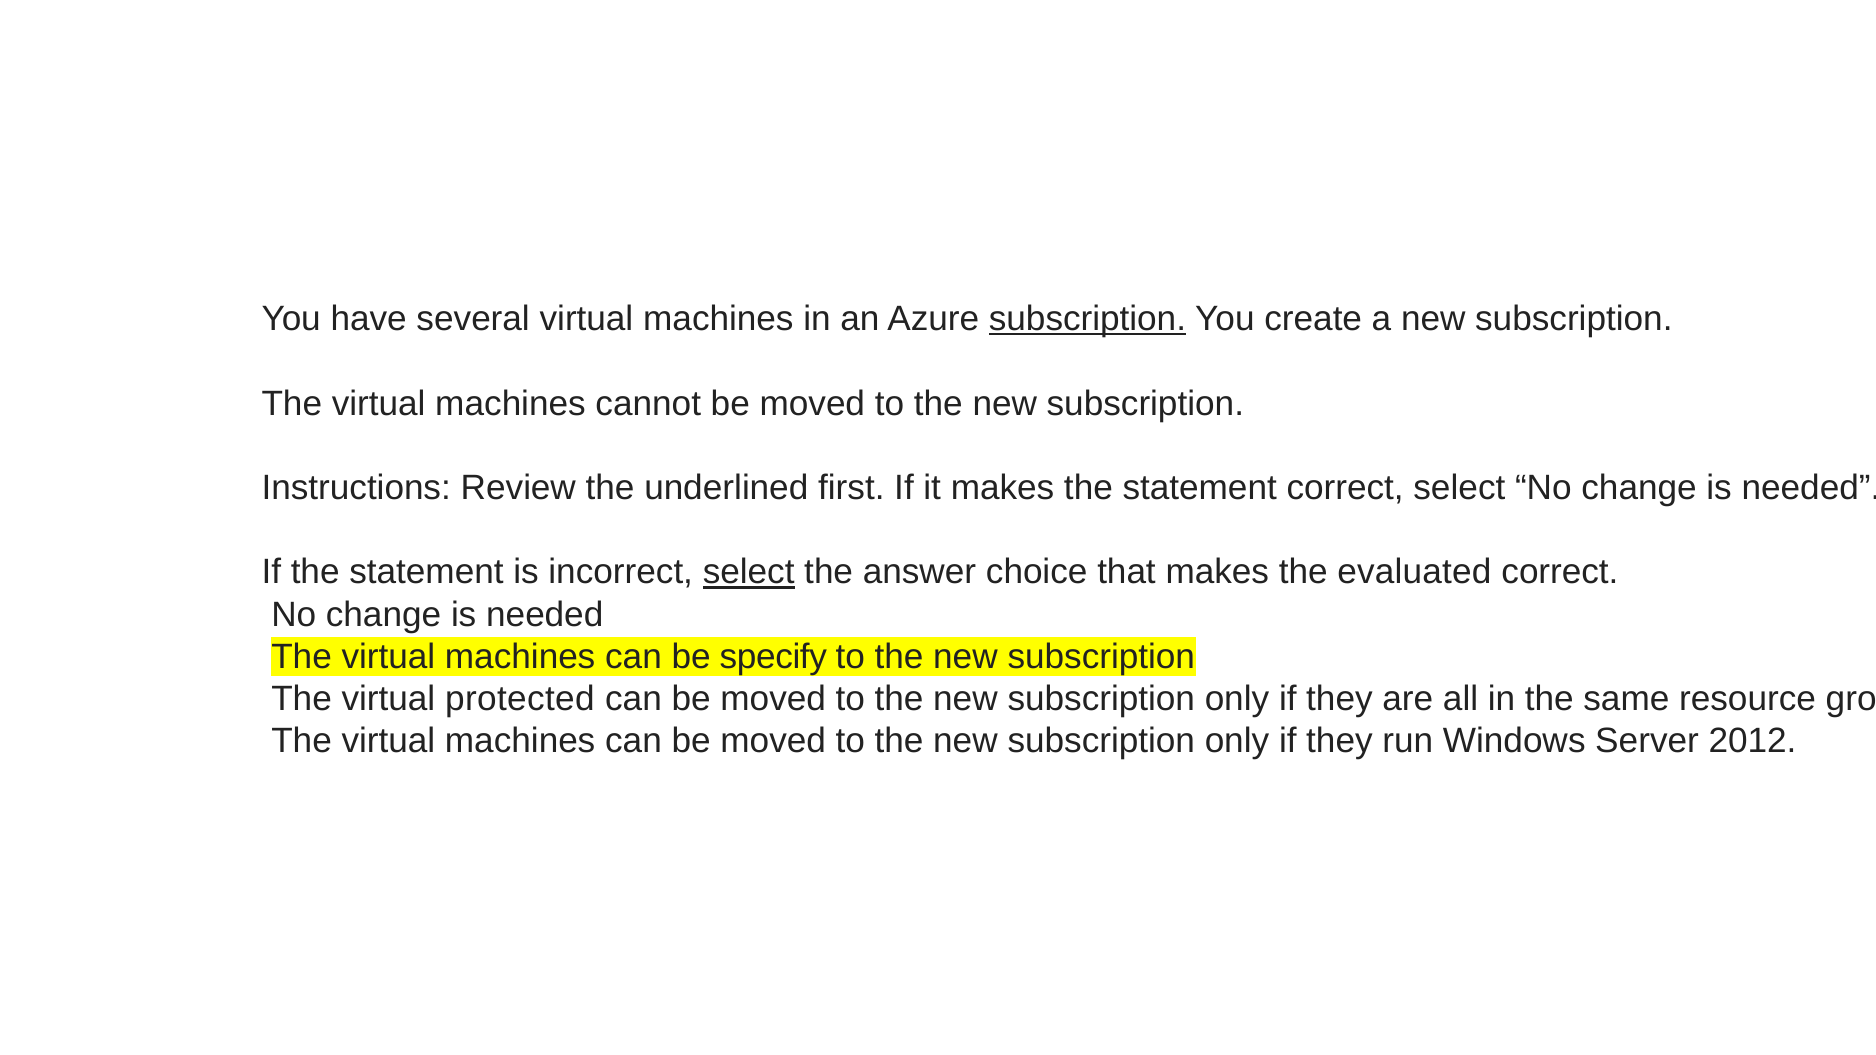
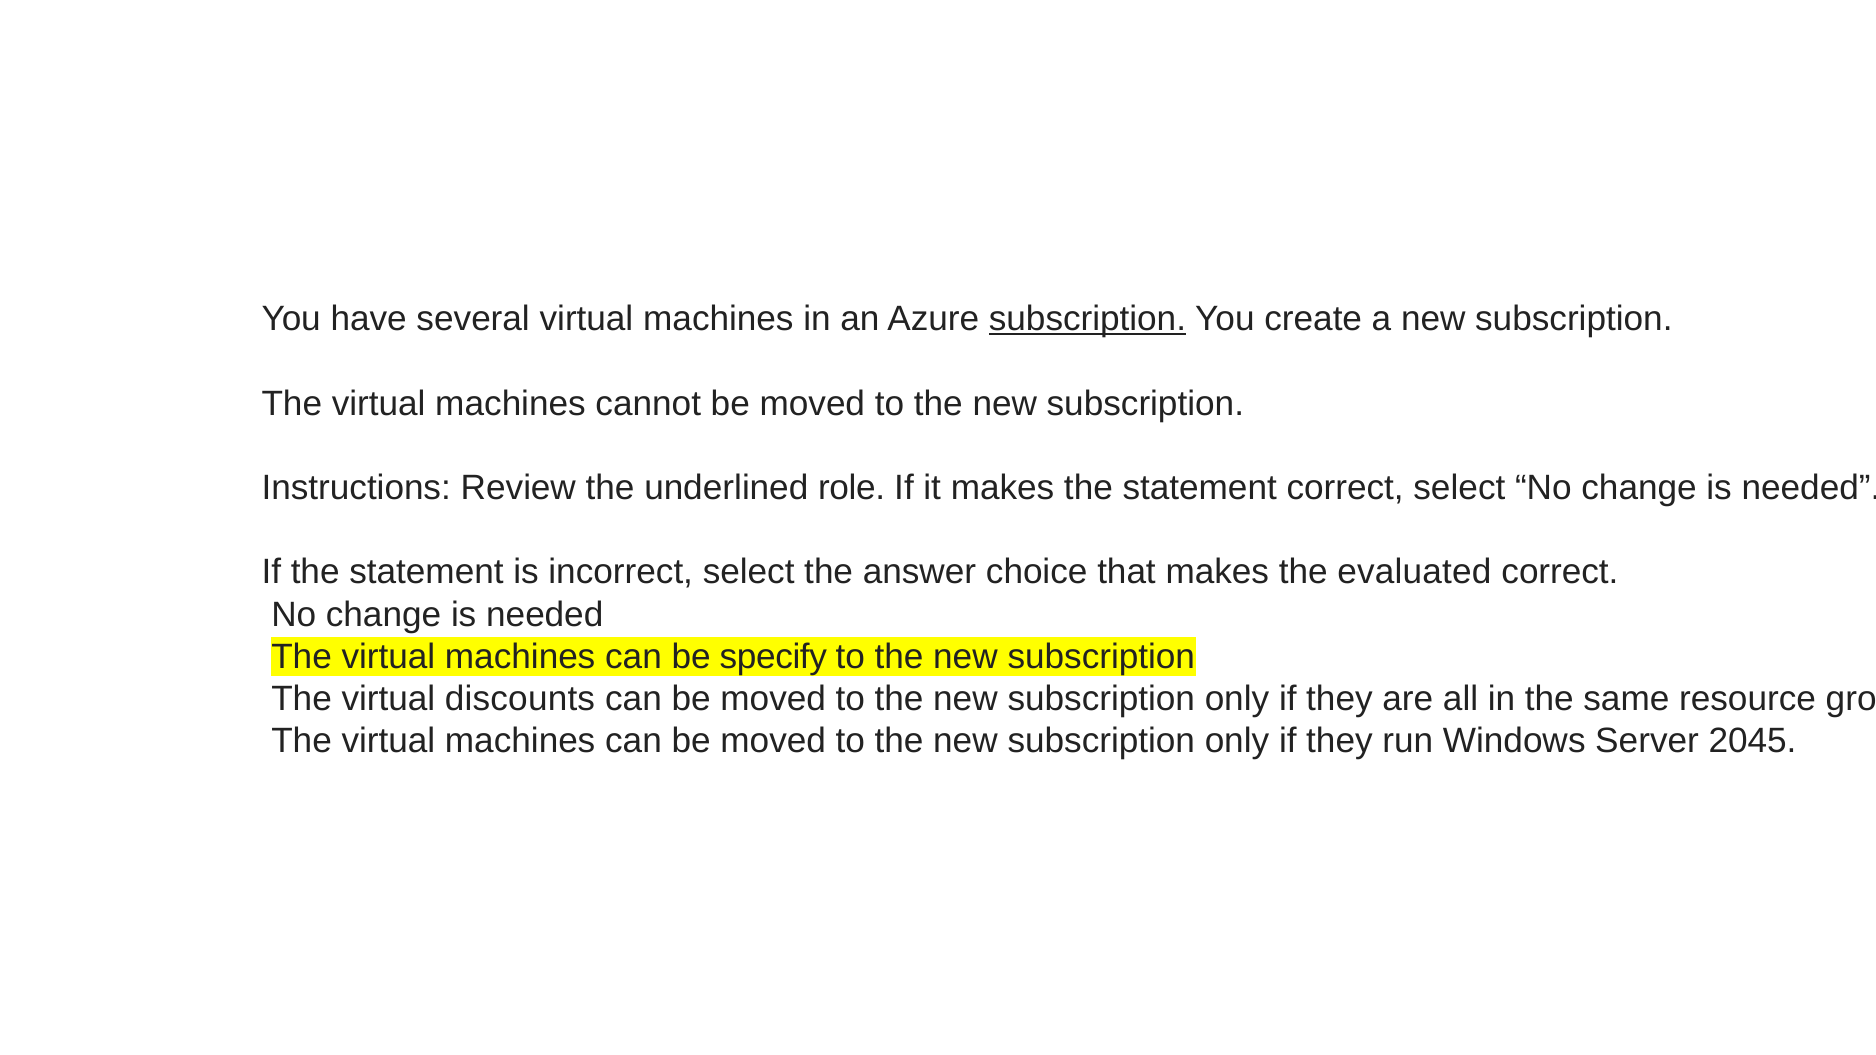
first: first -> role (852, 488)
select underline: present -> none (749, 573)
protected: protected -> discounts (520, 699)
2012: 2012 -> 2045 (1753, 741)
